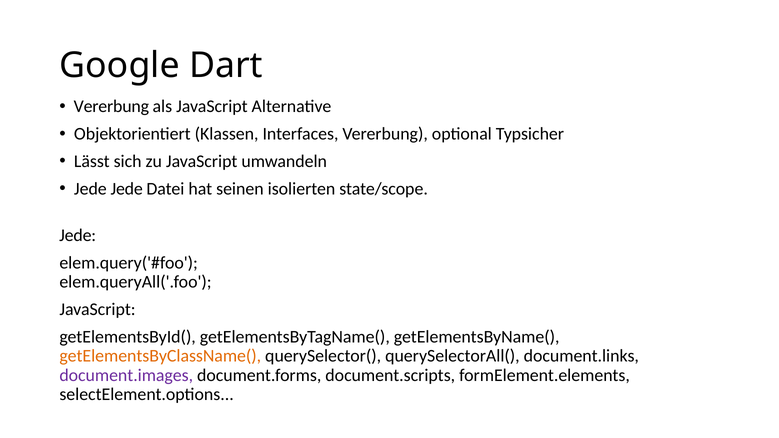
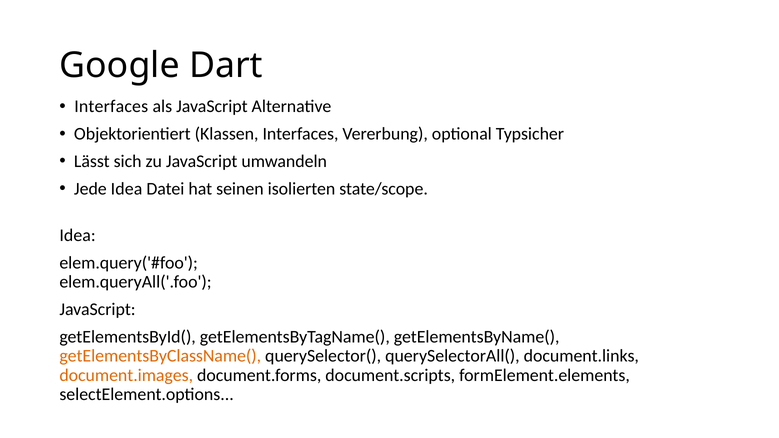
Vererbung: Vererbung -> Interfaces (111, 107)
Jede Jede: Jede -> Idea (126, 189)
Jede: Jede -> Idea (78, 235)
document.images colour: purple -> orange (126, 375)
